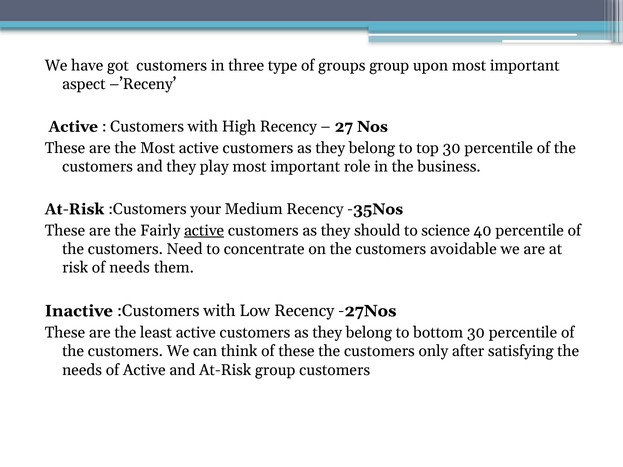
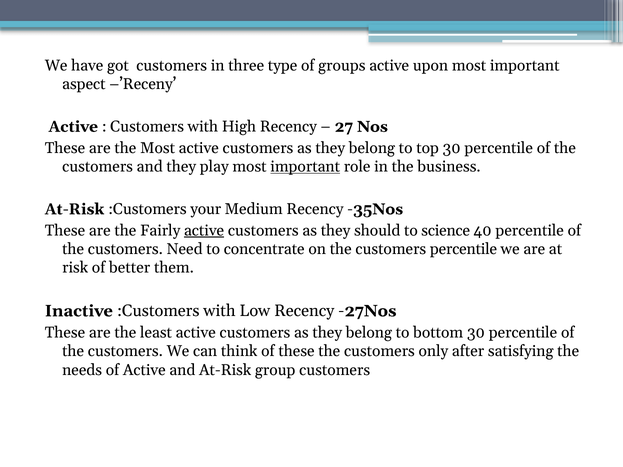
groups group: group -> active (389, 65)
important underline: none -> present (305, 167)
customers avoidable: avoidable -> percentile (464, 249)
of needs: needs -> better (130, 268)
